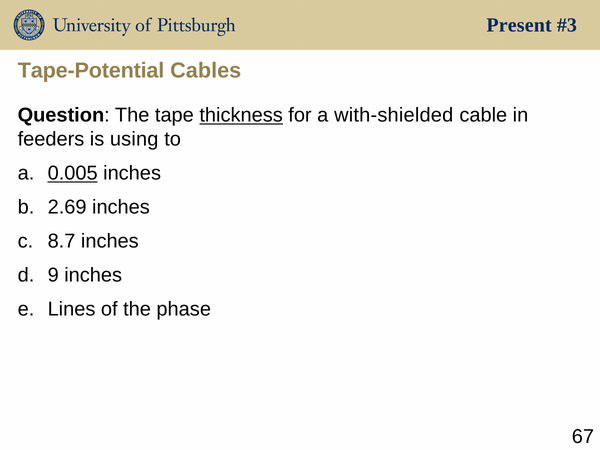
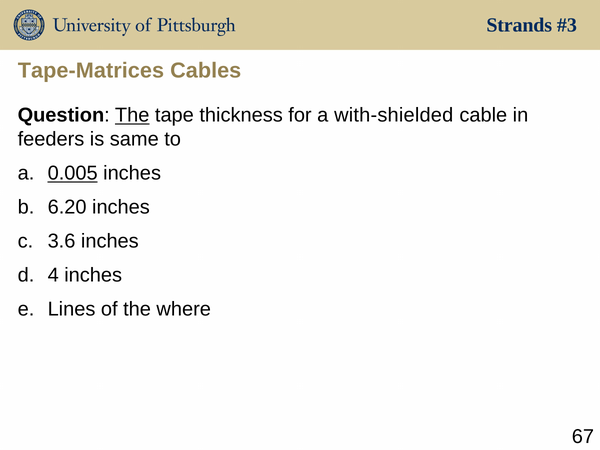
Present: Present -> Strands (519, 25)
Tape-Potential: Tape-Potential -> Tape-Matrices (91, 71)
The underline: none -> present (132, 115)
thickness underline: present -> none (241, 115)
using: using -> same (134, 139)
2.69: 2.69 -> 6.20 (67, 207)
8.7: 8.7 -> 3.6 (62, 241)
9: 9 -> 4 (53, 275)
phase: phase -> where (184, 309)
